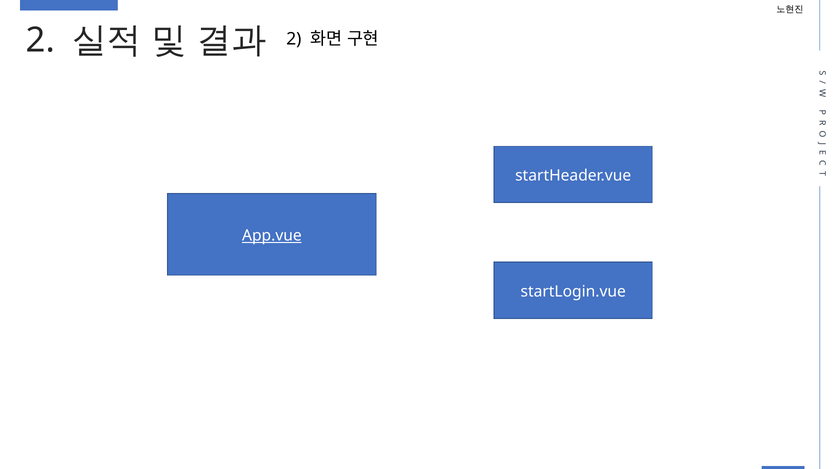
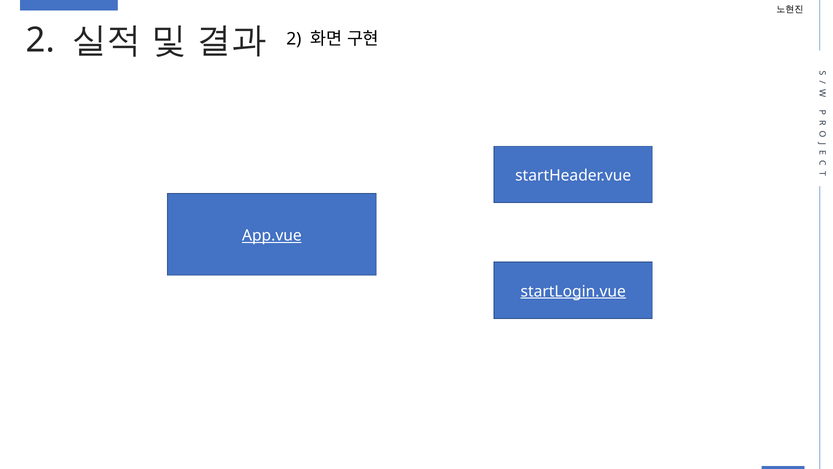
startLogin.vue underline: none -> present (573, 291)
